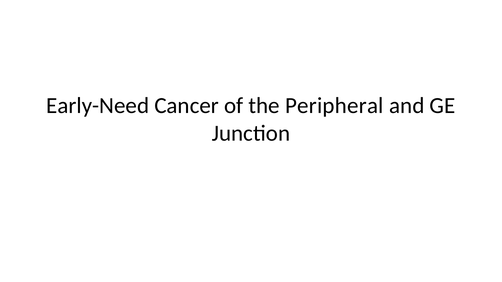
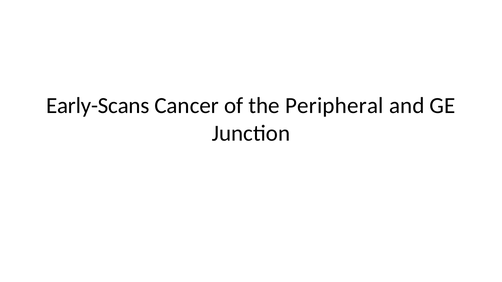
Early-Need: Early-Need -> Early-Scans (98, 106)
